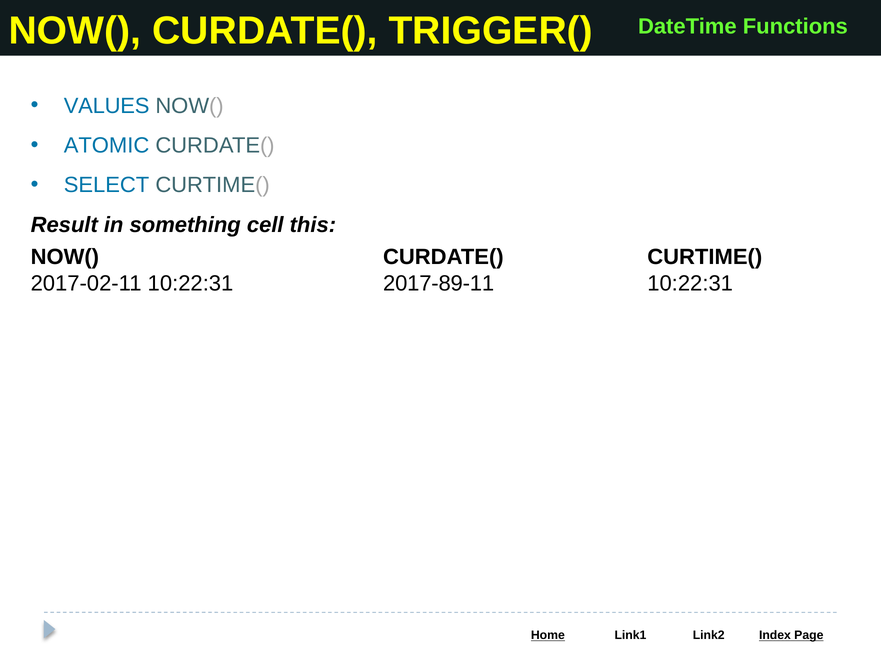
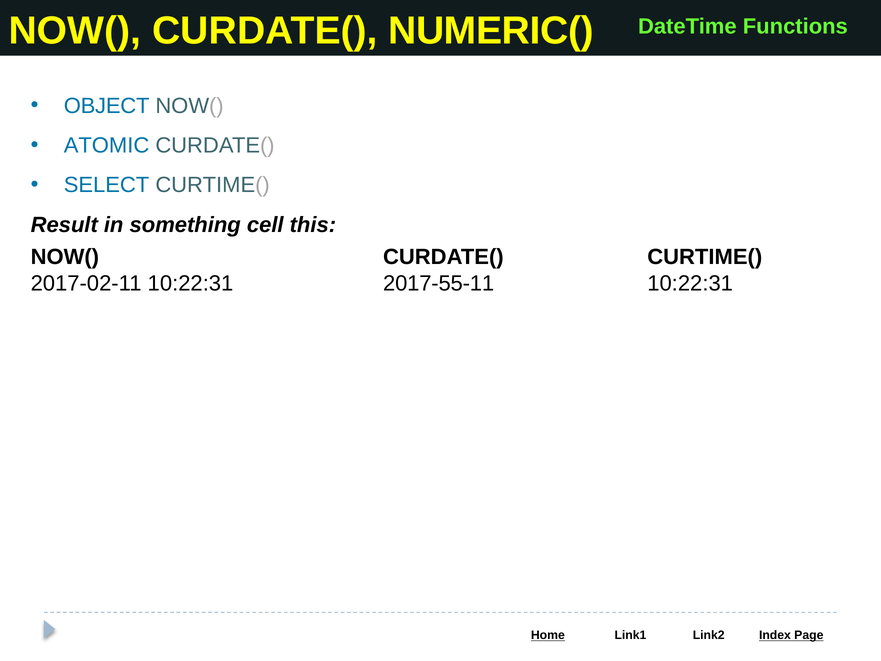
TRIGGER(: TRIGGER( -> NUMERIC( (491, 31)
VALUES: VALUES -> OBJECT (107, 106)
2017-89-11: 2017-89-11 -> 2017-55-11 (439, 283)
